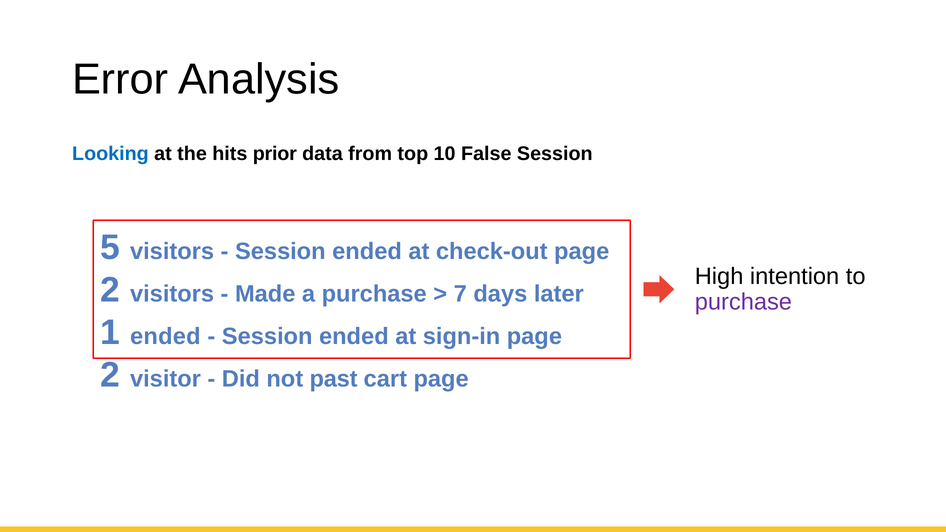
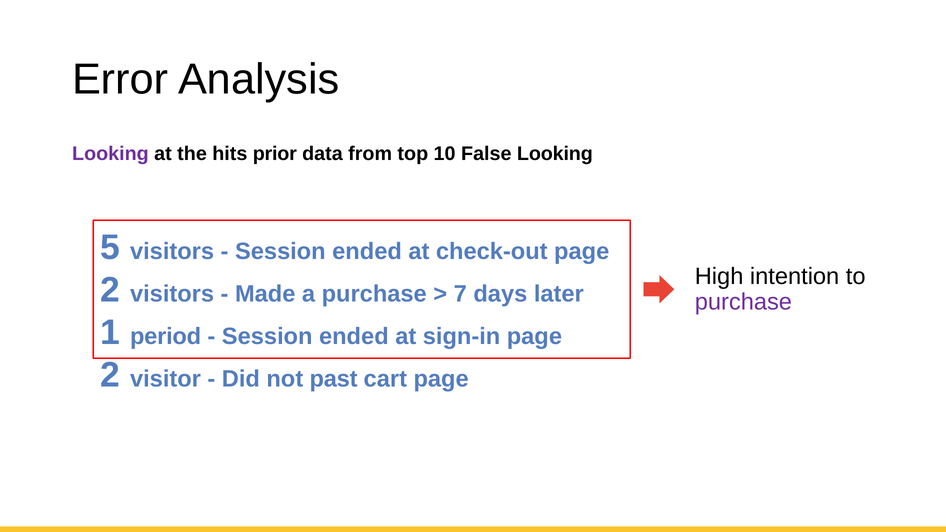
Looking colour: blue -> purple (110, 154)
False Session: Session -> Looking (555, 154)
1 ended: ended -> period (166, 337)
